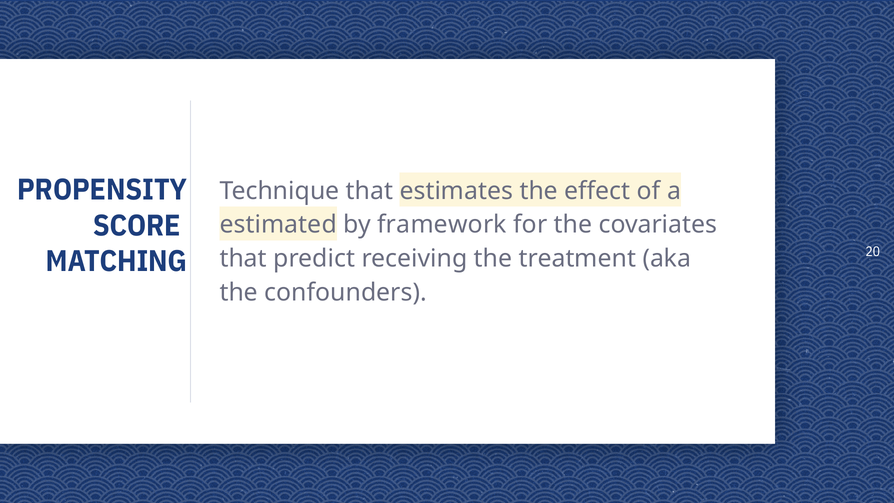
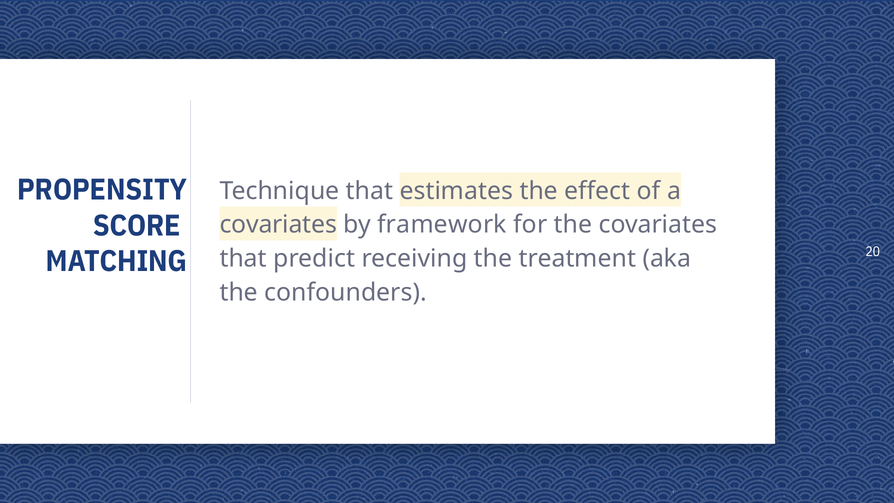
estimated: estimated -> covariates (278, 225)
